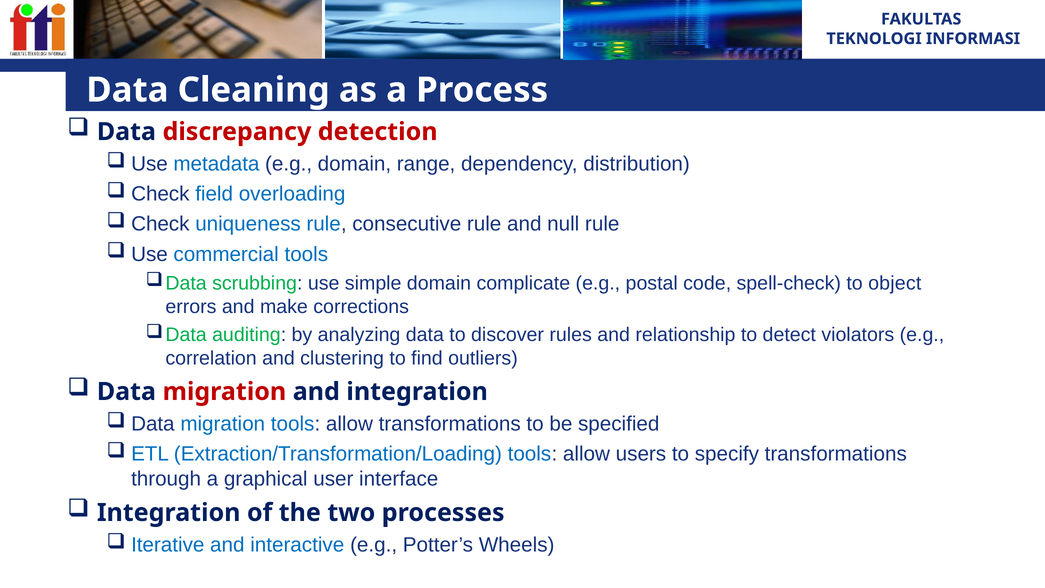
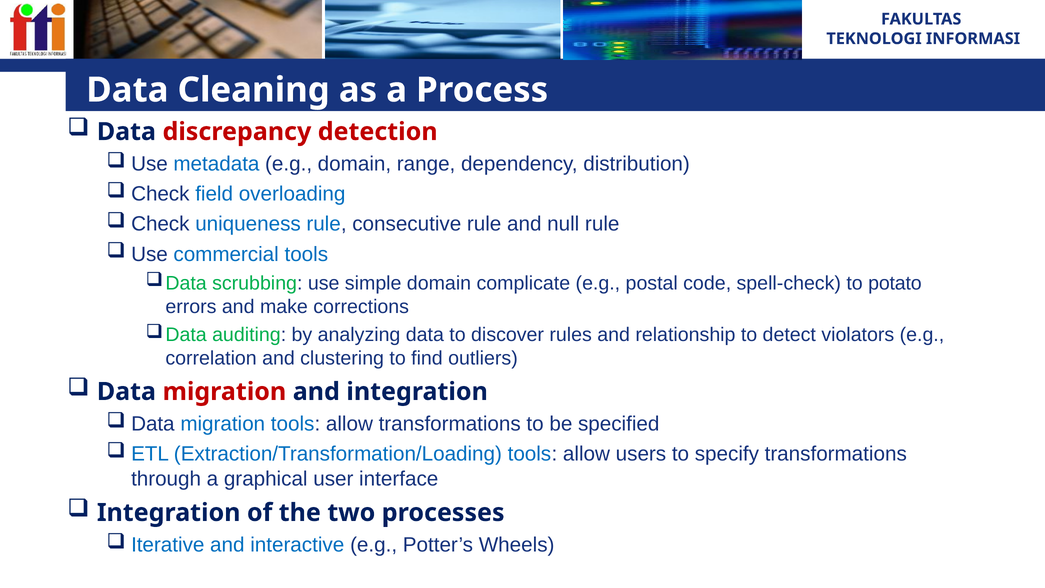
object: object -> potato (895, 283)
